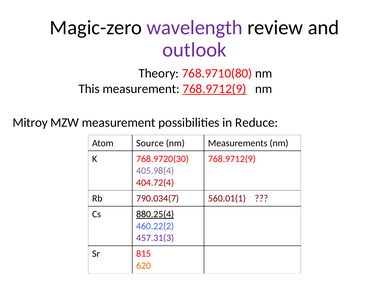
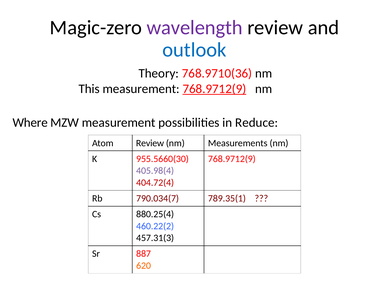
outlook colour: purple -> blue (194, 50)
768.9710(80: 768.9710(80 -> 768.9710(36 (217, 73)
Mitroy: Mitroy -> Where (30, 122)
Atom Source: Source -> Review (150, 143)
768.9720(30: 768.9720(30 -> 955.5660(30 (162, 159)
560.01(1: 560.01(1 -> 789.35(1 (227, 198)
880.25(4 underline: present -> none (155, 214)
457.31(3 colour: purple -> black (155, 238)
815: 815 -> 887 (144, 254)
